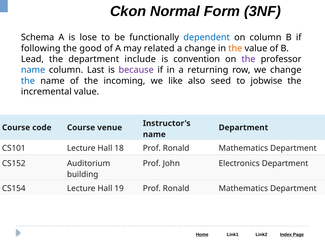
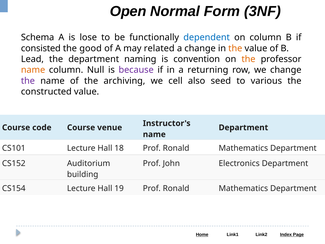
Ckon: Ckon -> Open (128, 11)
following: following -> consisted (41, 48)
include: include -> naming (140, 59)
the colour: purple -> orange (248, 59)
name colour: blue -> orange (33, 70)
Last: Last -> Null (96, 70)
the colour: blue -> purple (28, 81)
incoming: incoming -> archiving (124, 81)
like: like -> cell (175, 81)
jobwise: jobwise -> various (266, 81)
incremental: incremental -> constructed (46, 92)
